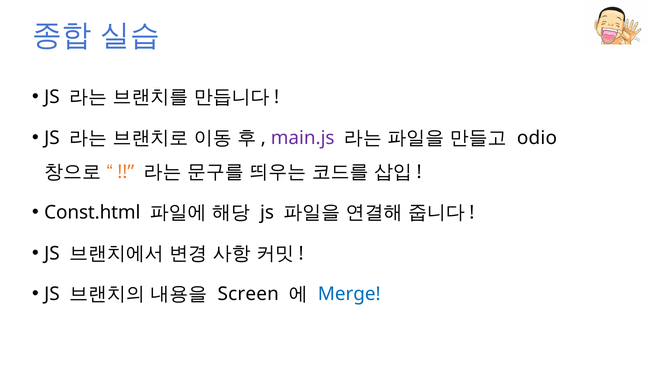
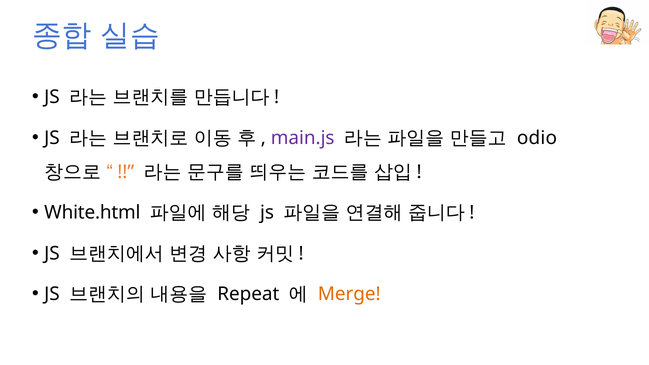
Const.html: Const.html -> White.html (92, 213)
Screen: Screen -> Repeat (248, 294)
Merge colour: blue -> orange (349, 294)
